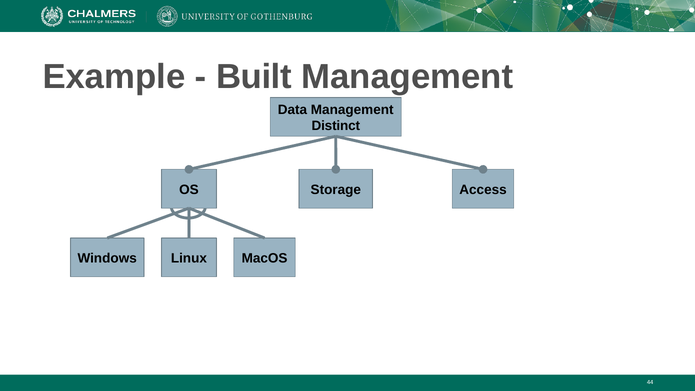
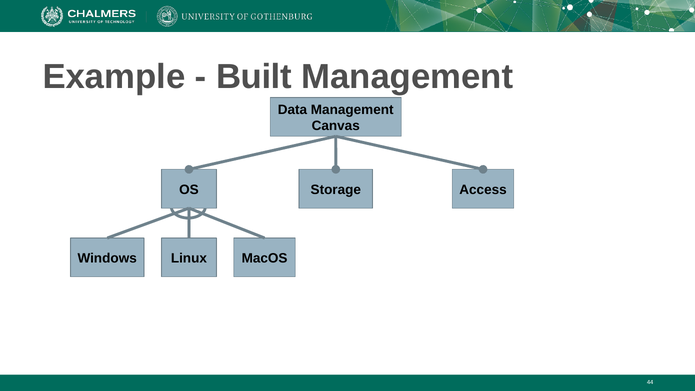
Distinct: Distinct -> Canvas (336, 126)
